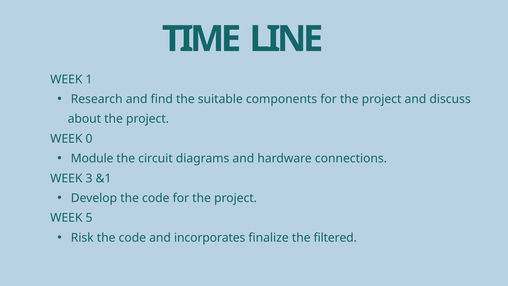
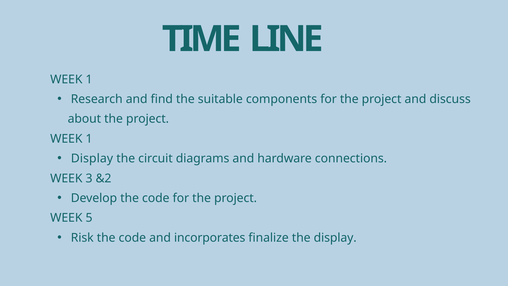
0: 0 -> 1 (89, 139)
Module: Module -> Display (92, 158)
&1: &1 -> &2 (104, 178)
the filtered: filtered -> display (335, 237)
